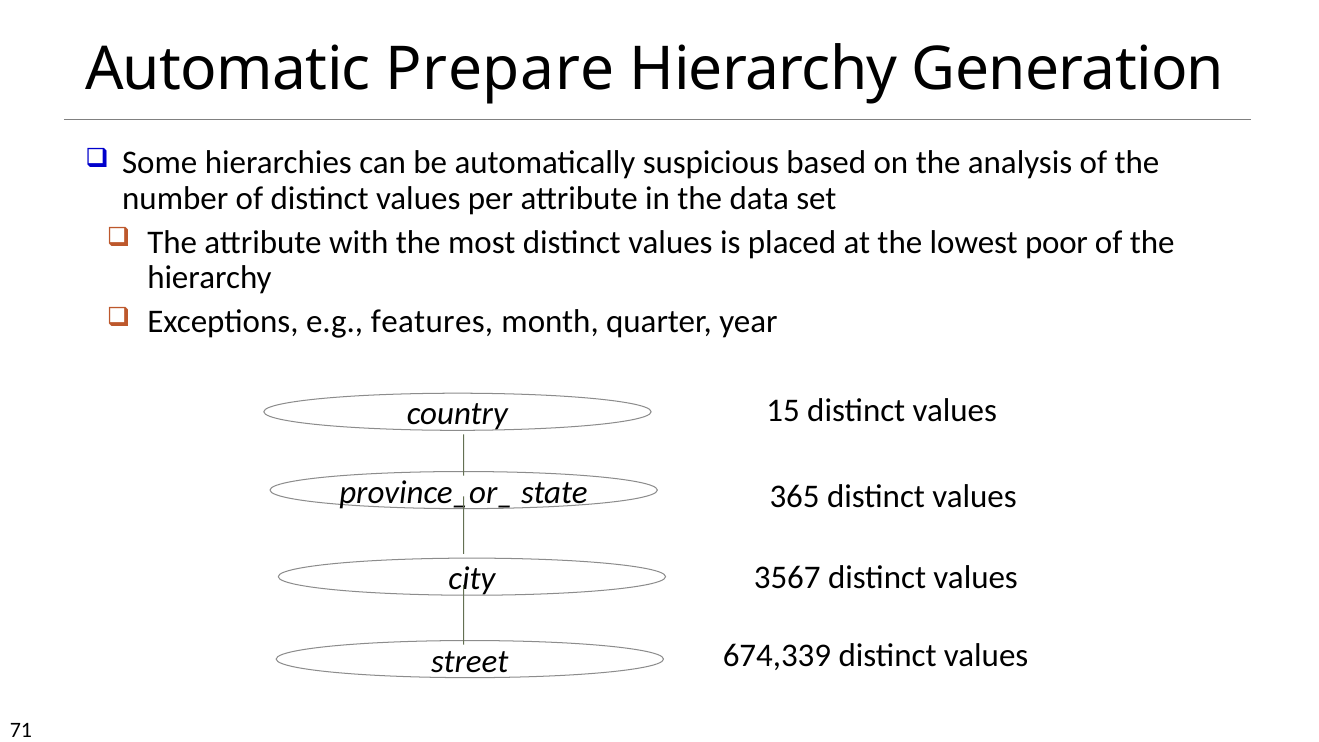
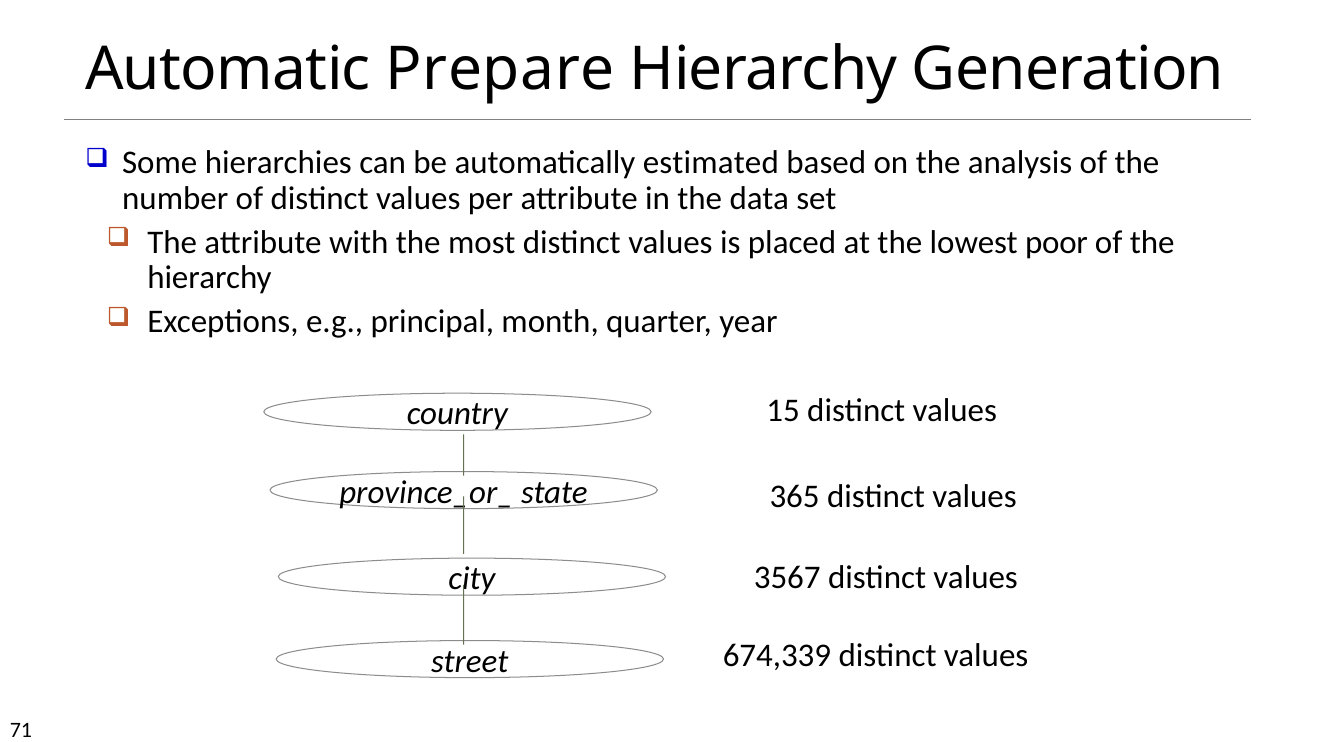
suspicious: suspicious -> estimated (711, 163)
features: features -> principal (432, 322)
